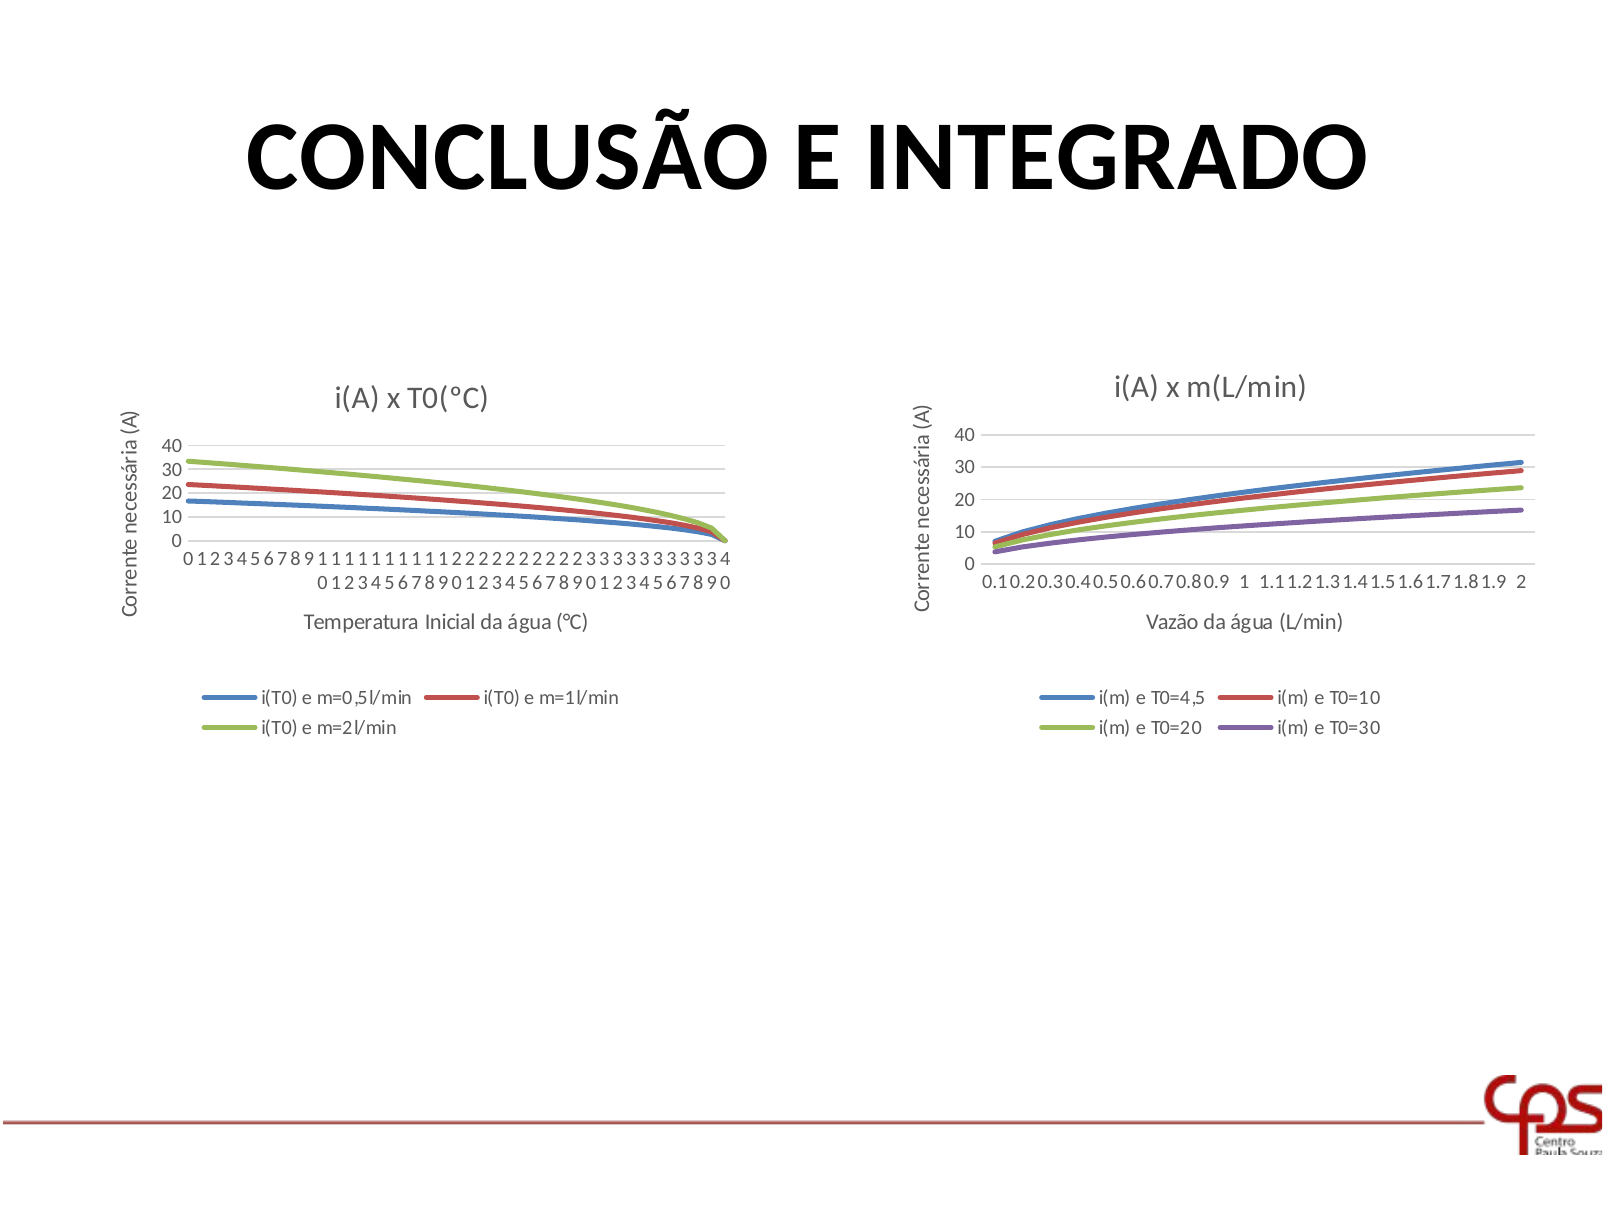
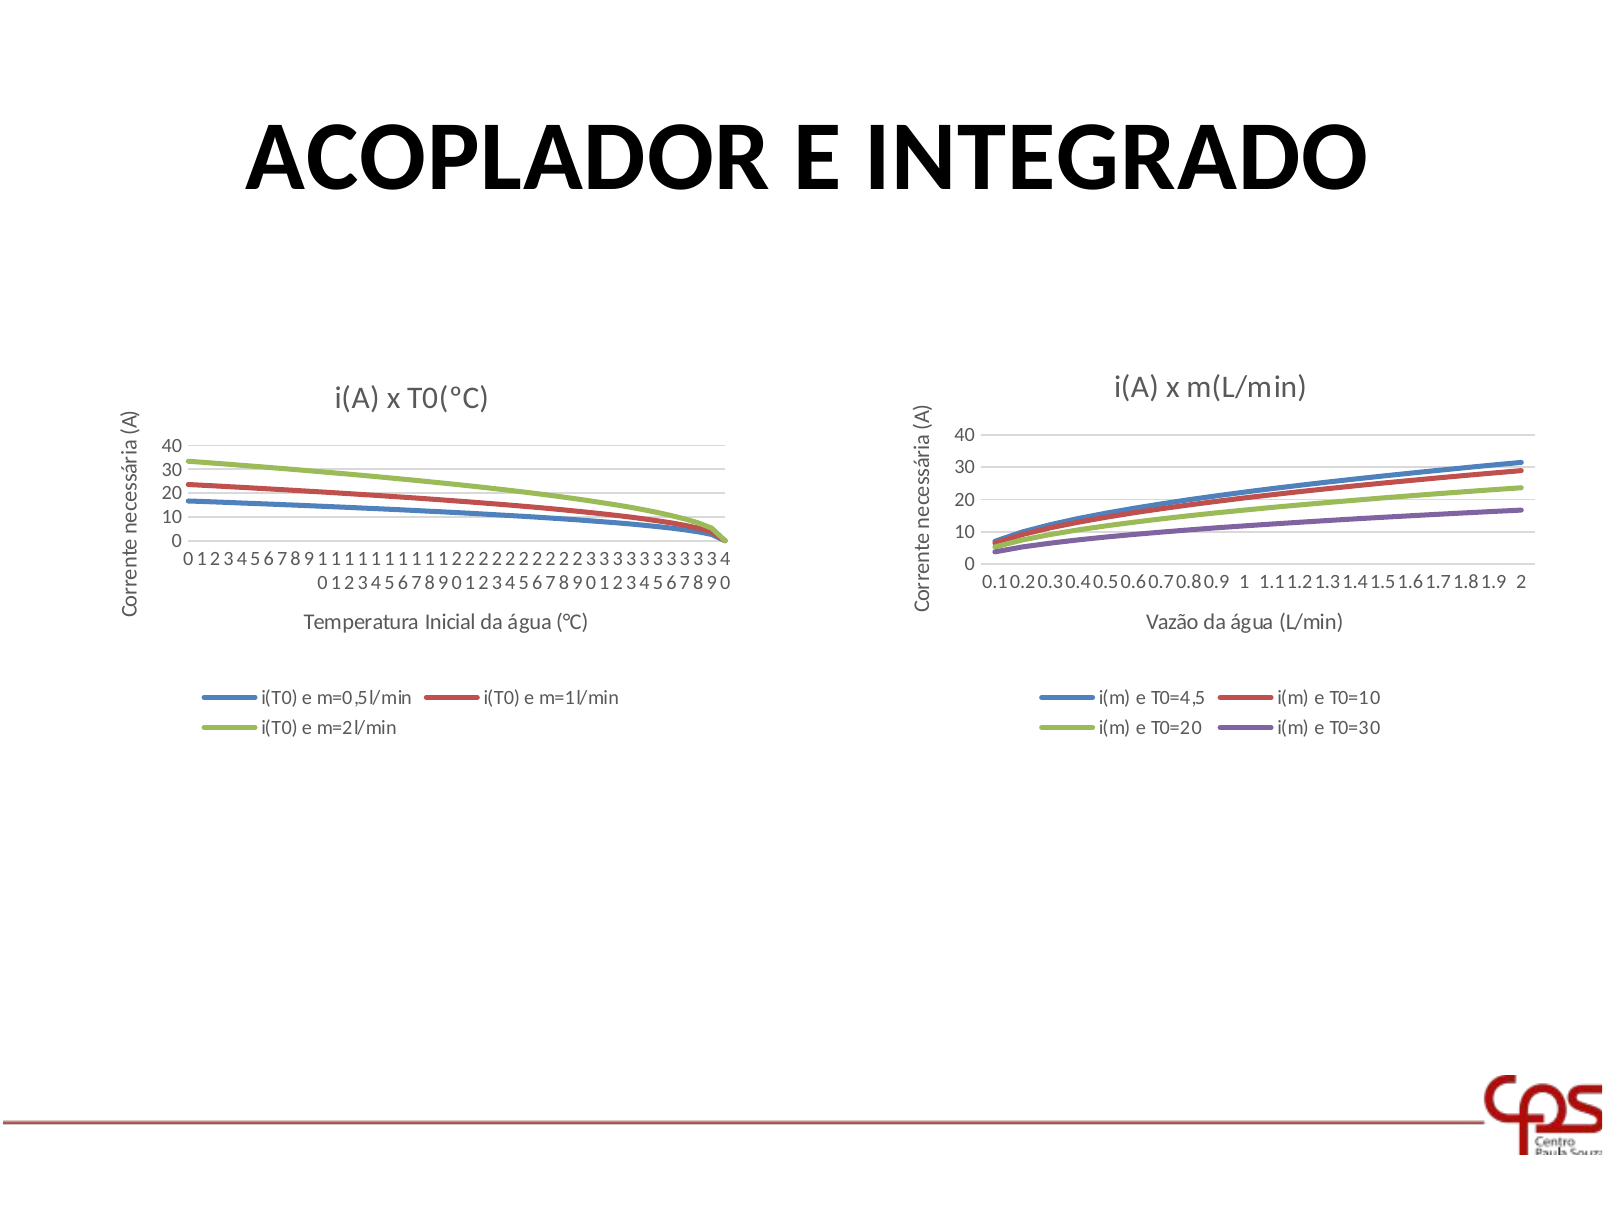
CONCLUSÃO: CONCLUSÃO -> ACOPLADOR (508, 157)
